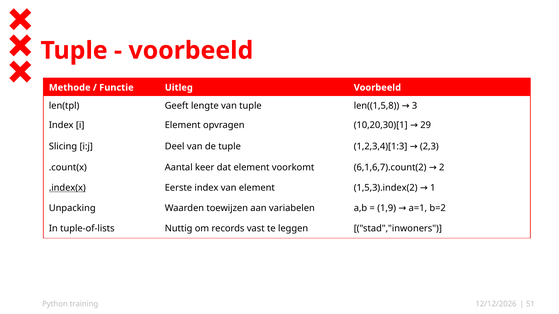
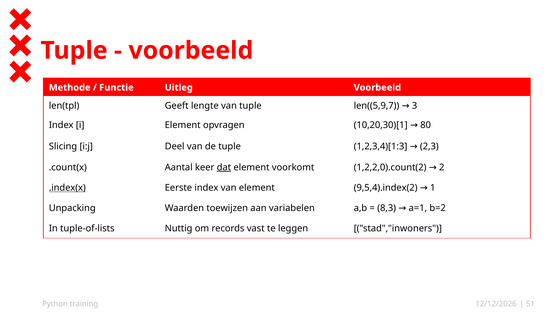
len((1,5,8: len((1,5,8 -> len((5,9,7 (376, 106)
29: 29 -> 80 (426, 125)
dat underline: none -> present (224, 168)
6,1,6,7).count(2: 6,1,6,7).count(2 -> 1,2,2,0).count(2 (390, 168)
1,5,3).index(2: 1,5,3).index(2 -> 9,5,4).index(2 (386, 188)
1,9: 1,9 -> 8,3 (387, 208)
